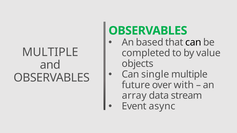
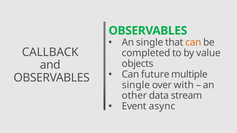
An based: based -> single (150, 42)
can colour: black -> orange (193, 42)
MULTIPLE: MULTIPLE -> CALLBACK (50, 52)
single: single -> future (155, 74)
future: future -> single (136, 85)
array: array -> other (134, 96)
